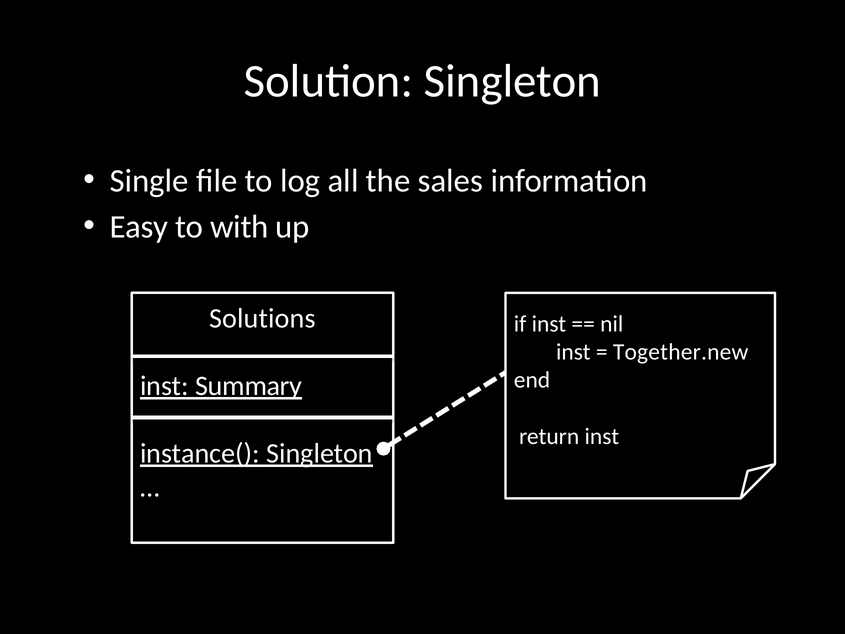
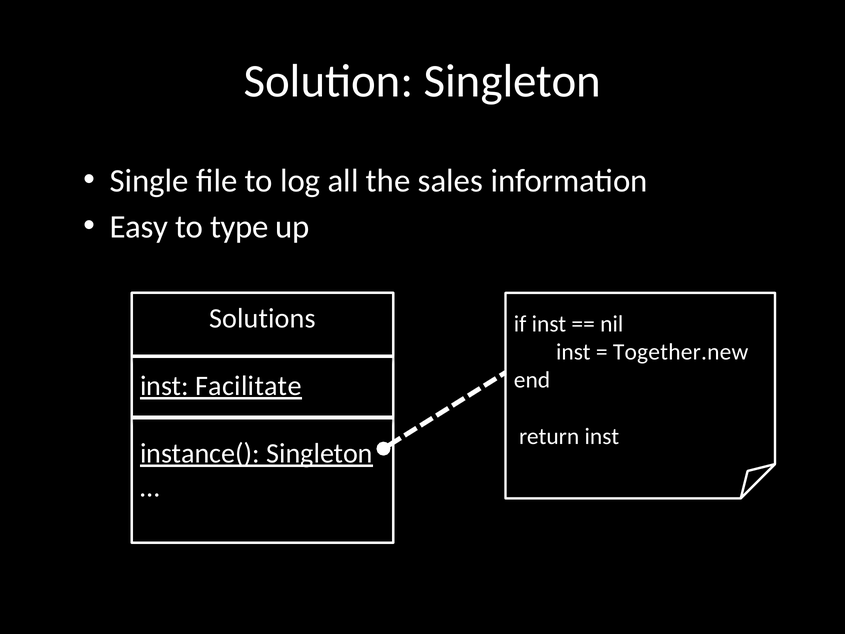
with: with -> type (239, 227)
Summary: Summary -> Facilitate (248, 386)
